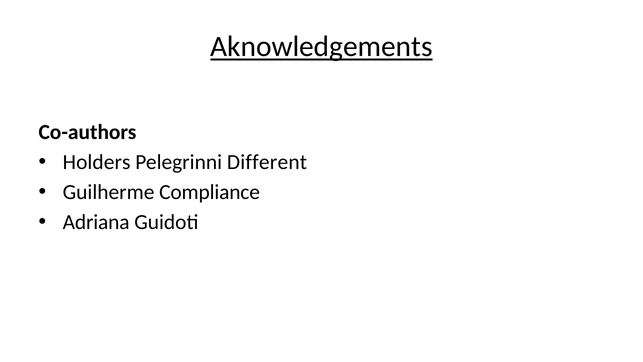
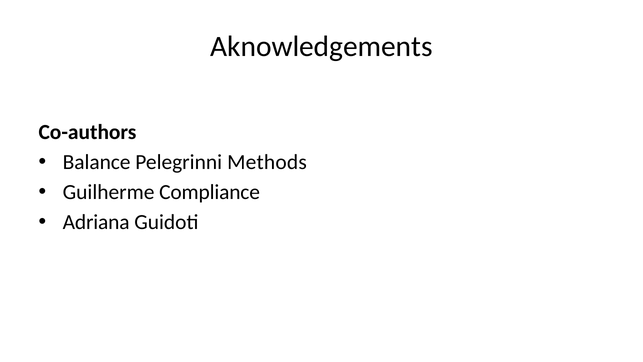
Aknowledgements underline: present -> none (321, 47)
Holders: Holders -> Balance (97, 162)
Different: Different -> Methods (267, 162)
